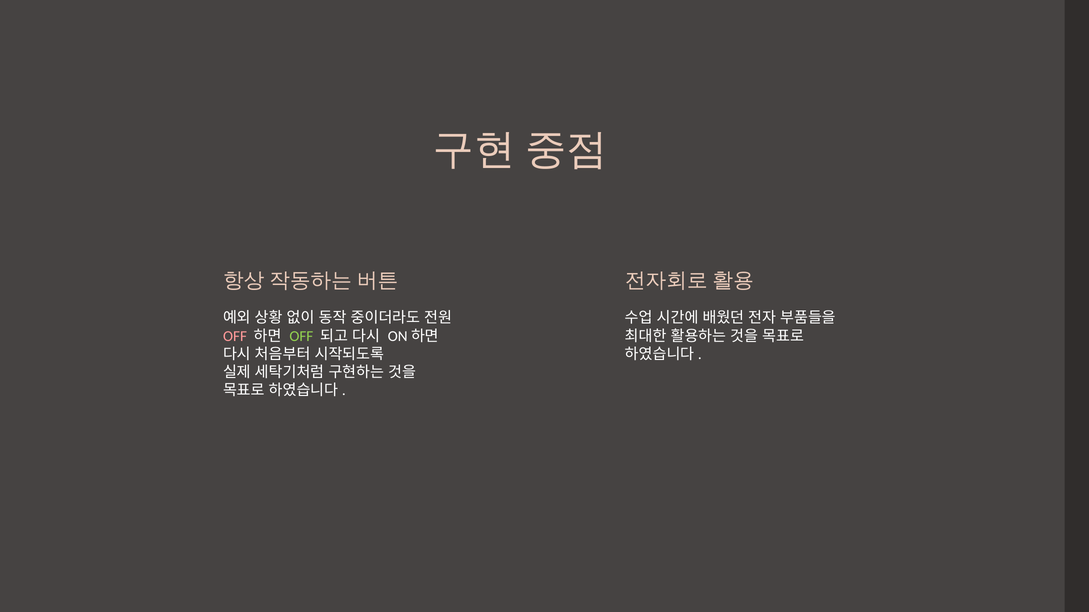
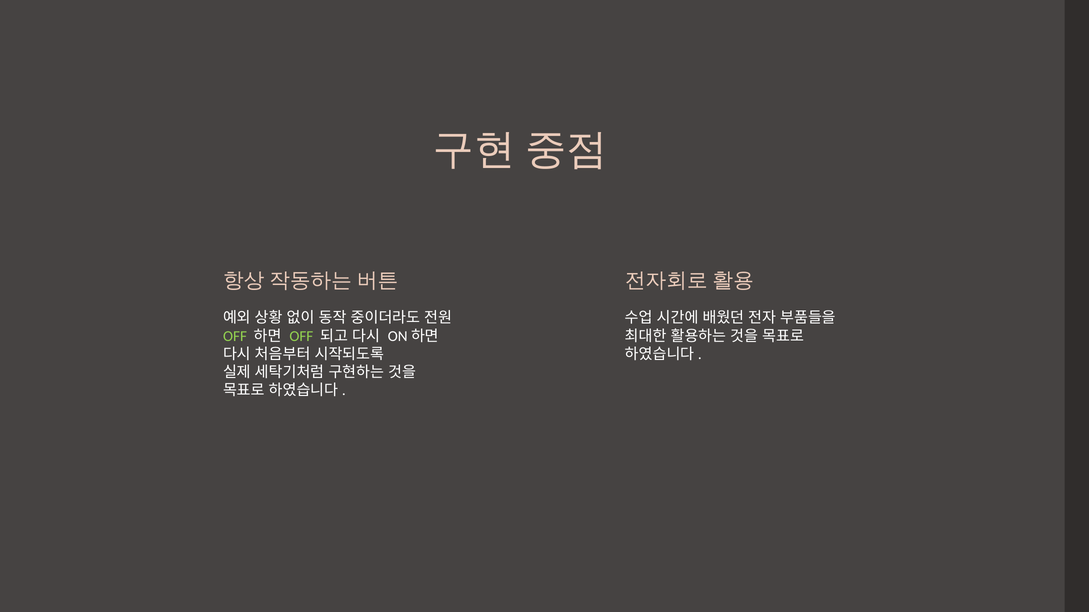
OFF colour: pink -> light green (235, 336)
